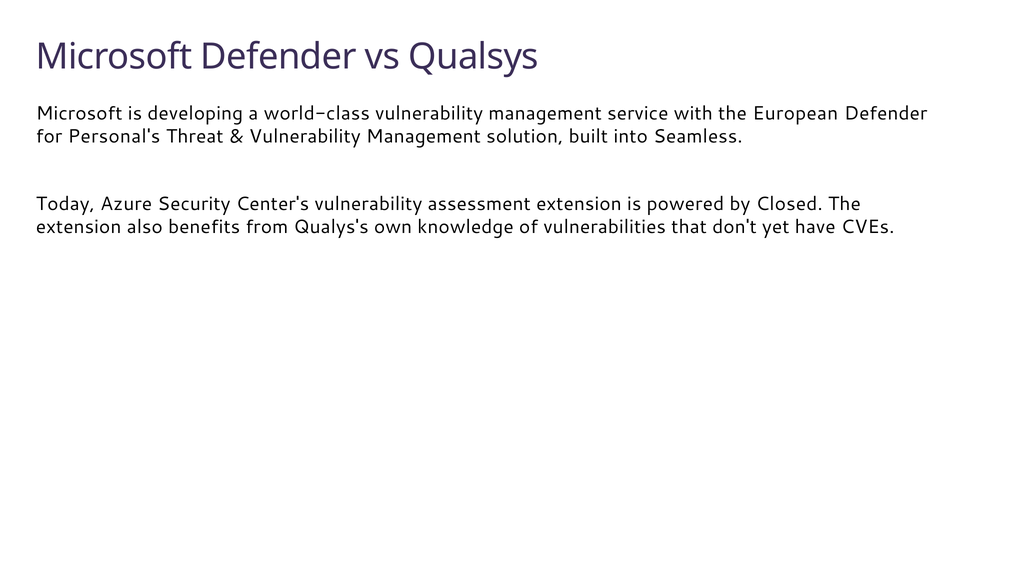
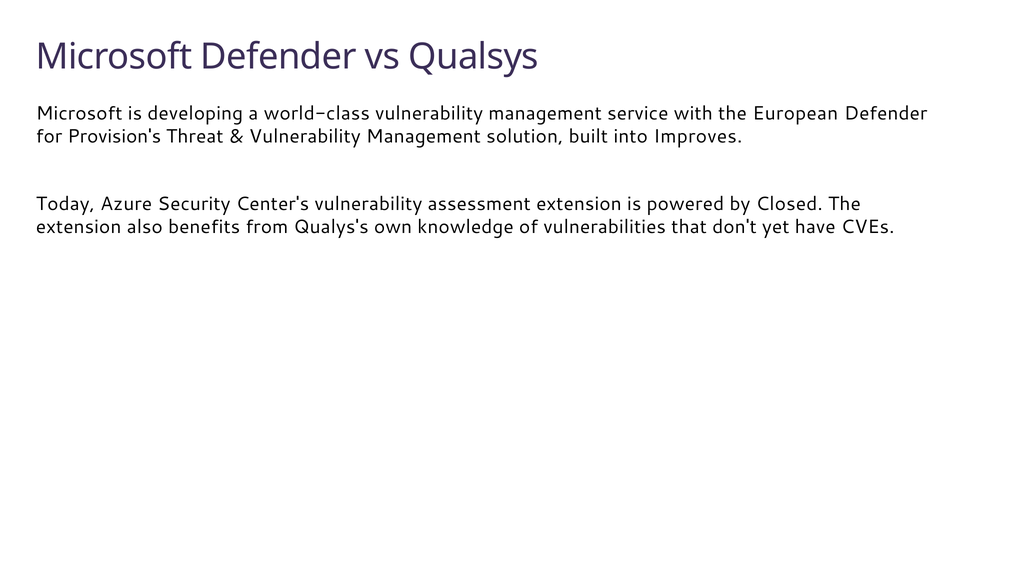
Personal's: Personal's -> Provision's (114, 136)
Seamless: Seamless -> Improves (698, 136)
